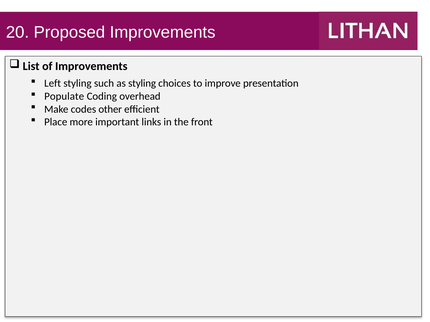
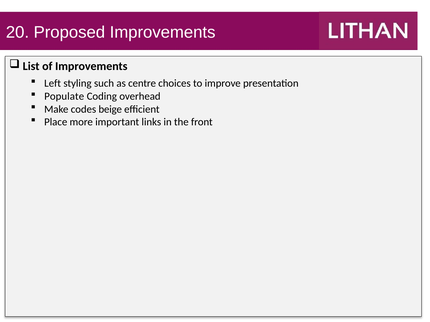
as styling: styling -> centre (142, 84)
other: other -> beige (110, 109)
